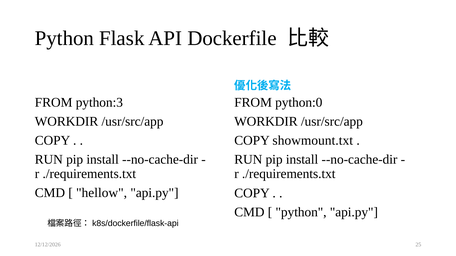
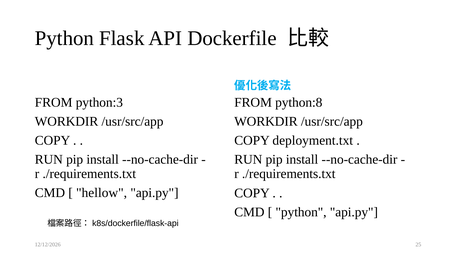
python:0: python:0 -> python:8 (299, 103)
showmount.txt: showmount.txt -> deployment.txt (313, 141)
